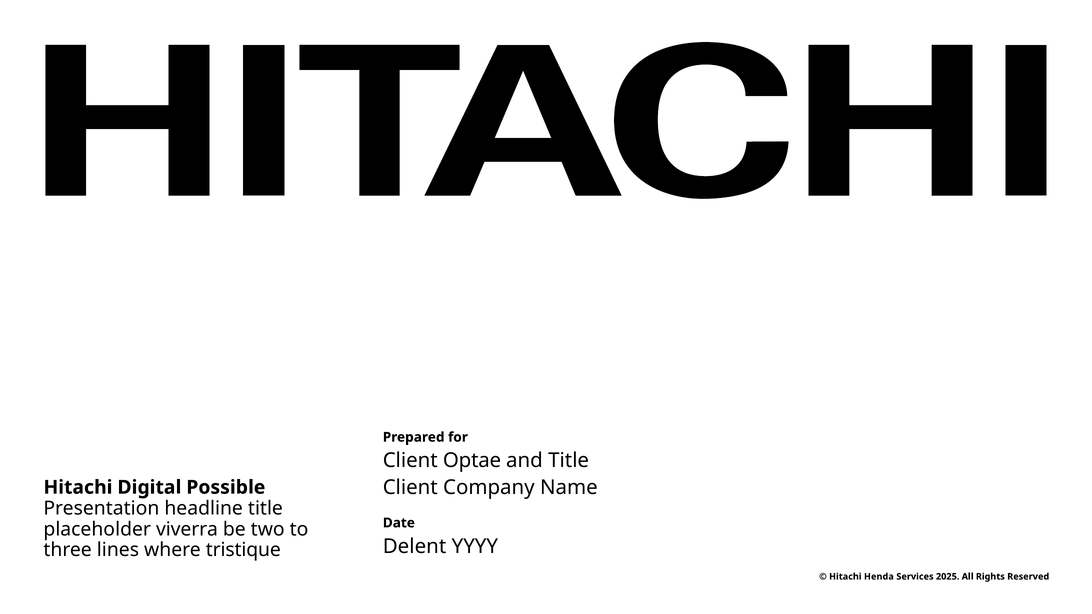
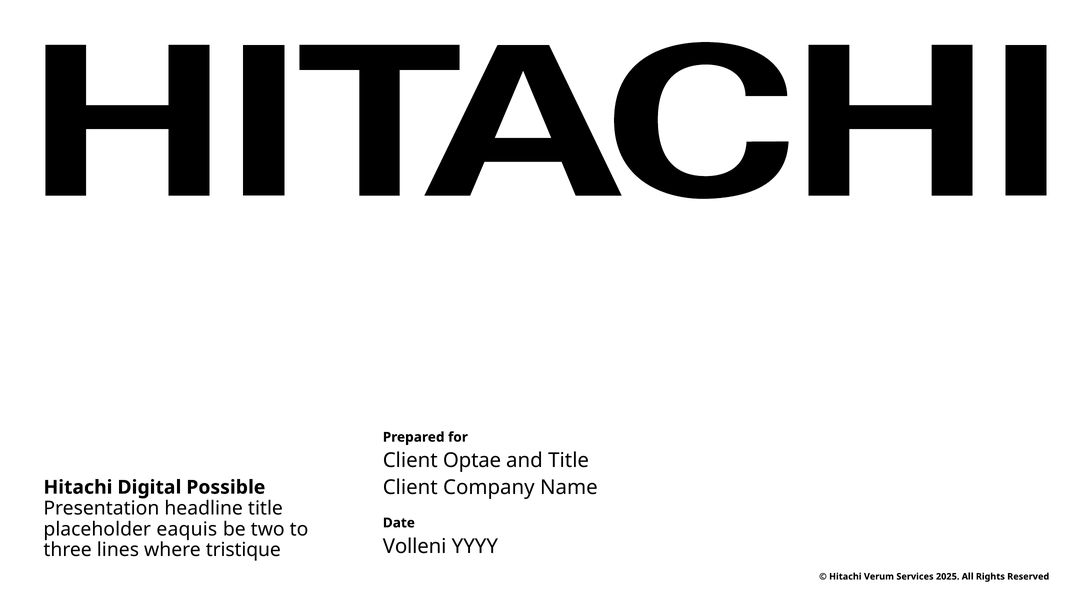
viverra: viverra -> eaquis (187, 529)
Delent: Delent -> Volleni (415, 546)
Henda: Henda -> Verum (879, 577)
